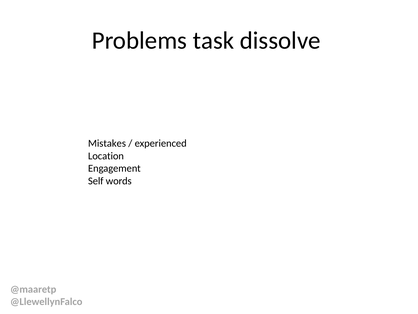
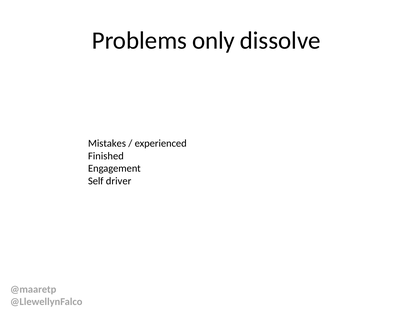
task: task -> only (214, 40)
Location: Location -> Finished (106, 156)
words: words -> driver (119, 181)
